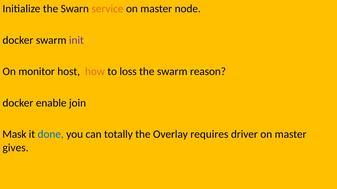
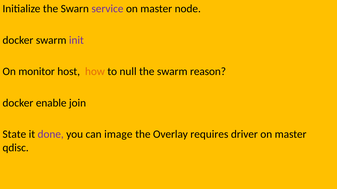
service colour: orange -> purple (107, 9)
loss: loss -> null (128, 72)
Mask: Mask -> State (14, 135)
done colour: blue -> purple (51, 135)
totally: totally -> image (118, 135)
gives: gives -> qdisc (16, 148)
